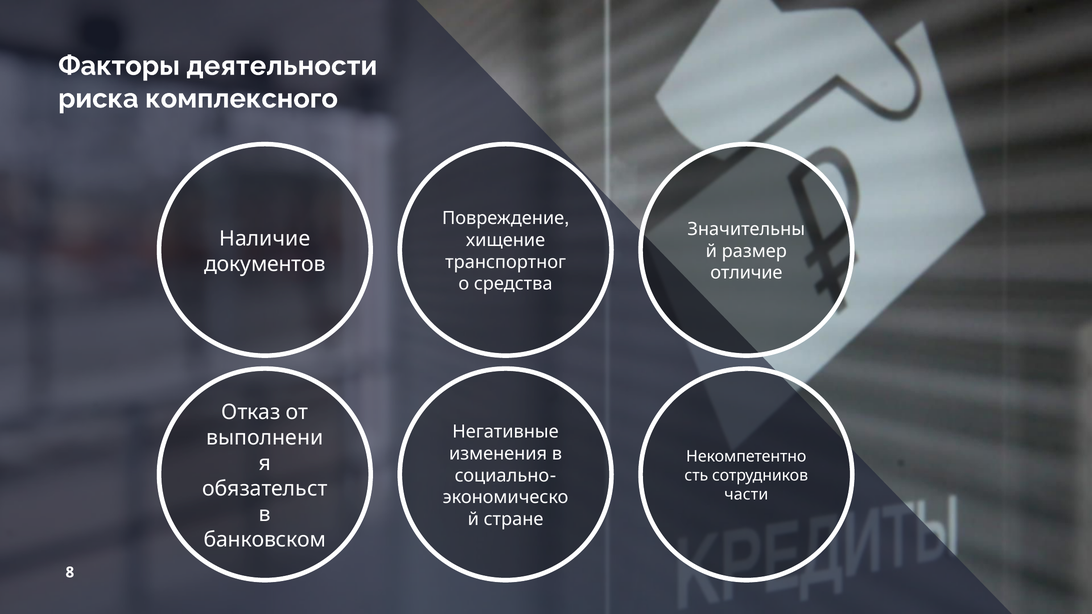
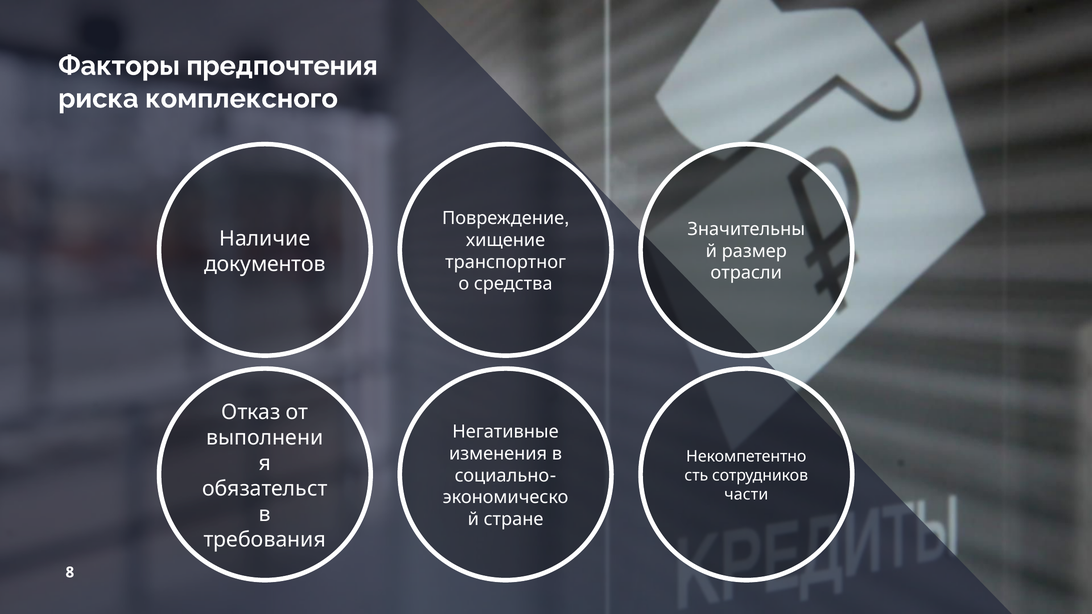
деятельности: деятельности -> предпочтения (282, 66)
отличие: отличие -> отрасли (746, 273)
банковском: банковском -> требования (265, 540)
